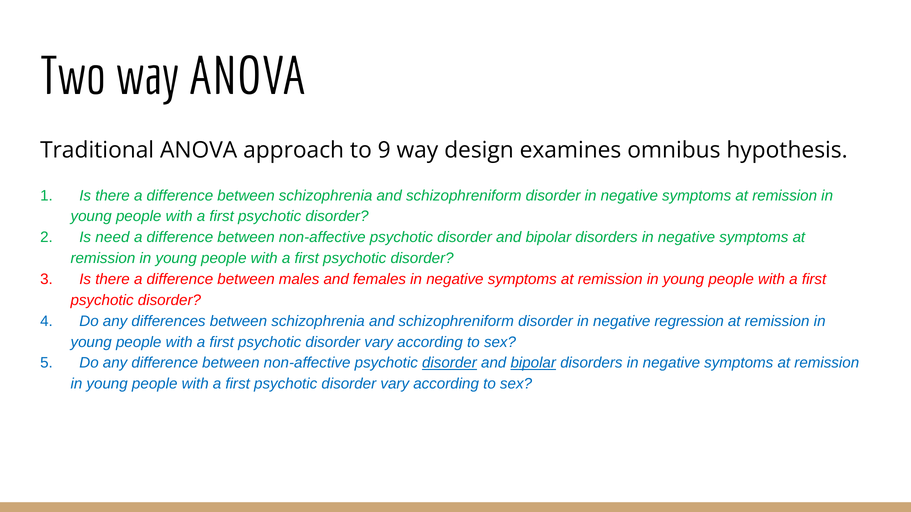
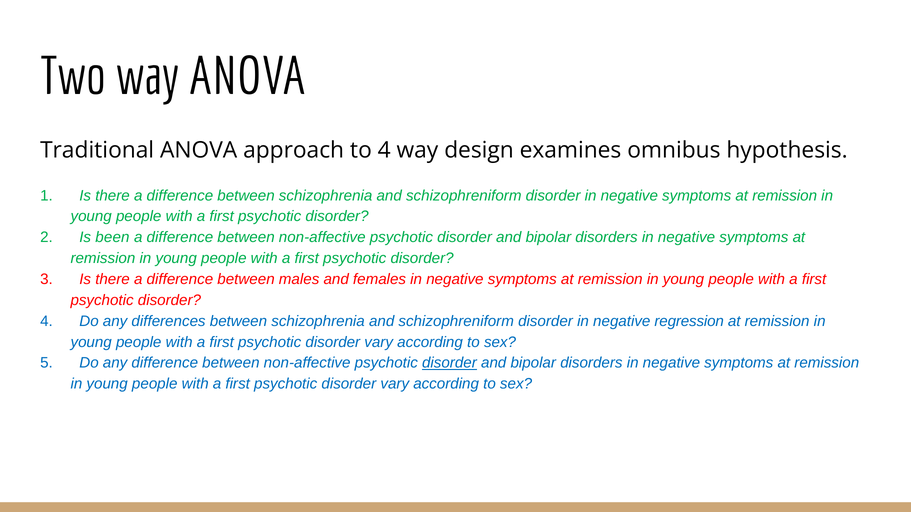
to 9: 9 -> 4 (384, 151)
need: need -> been (112, 238)
bipolar underline: present -> none (533, 363)
